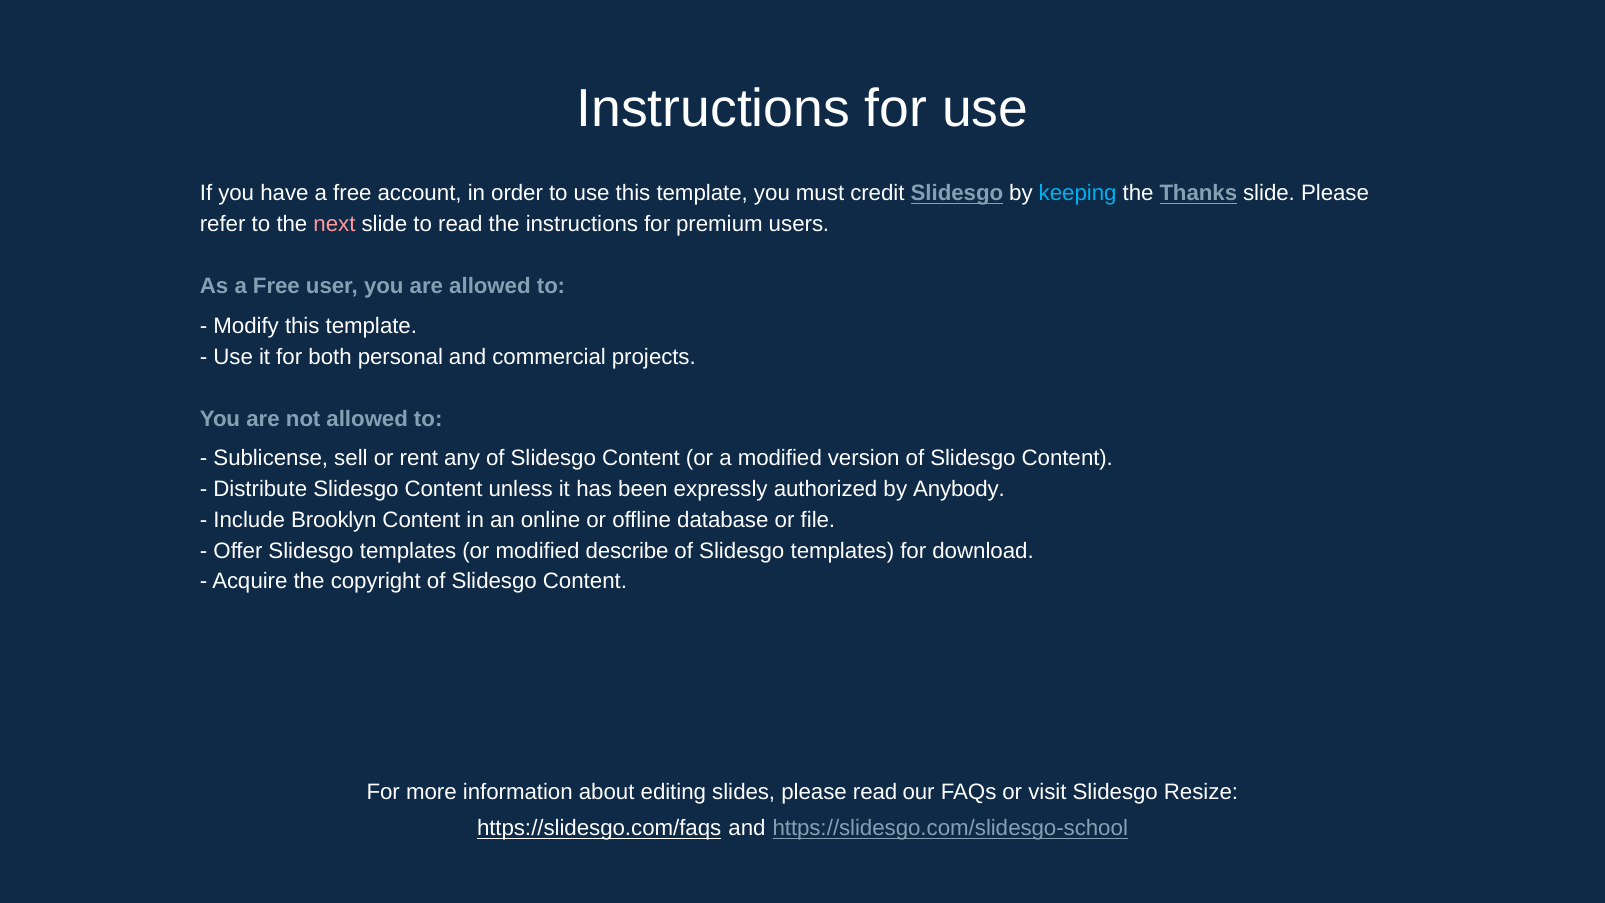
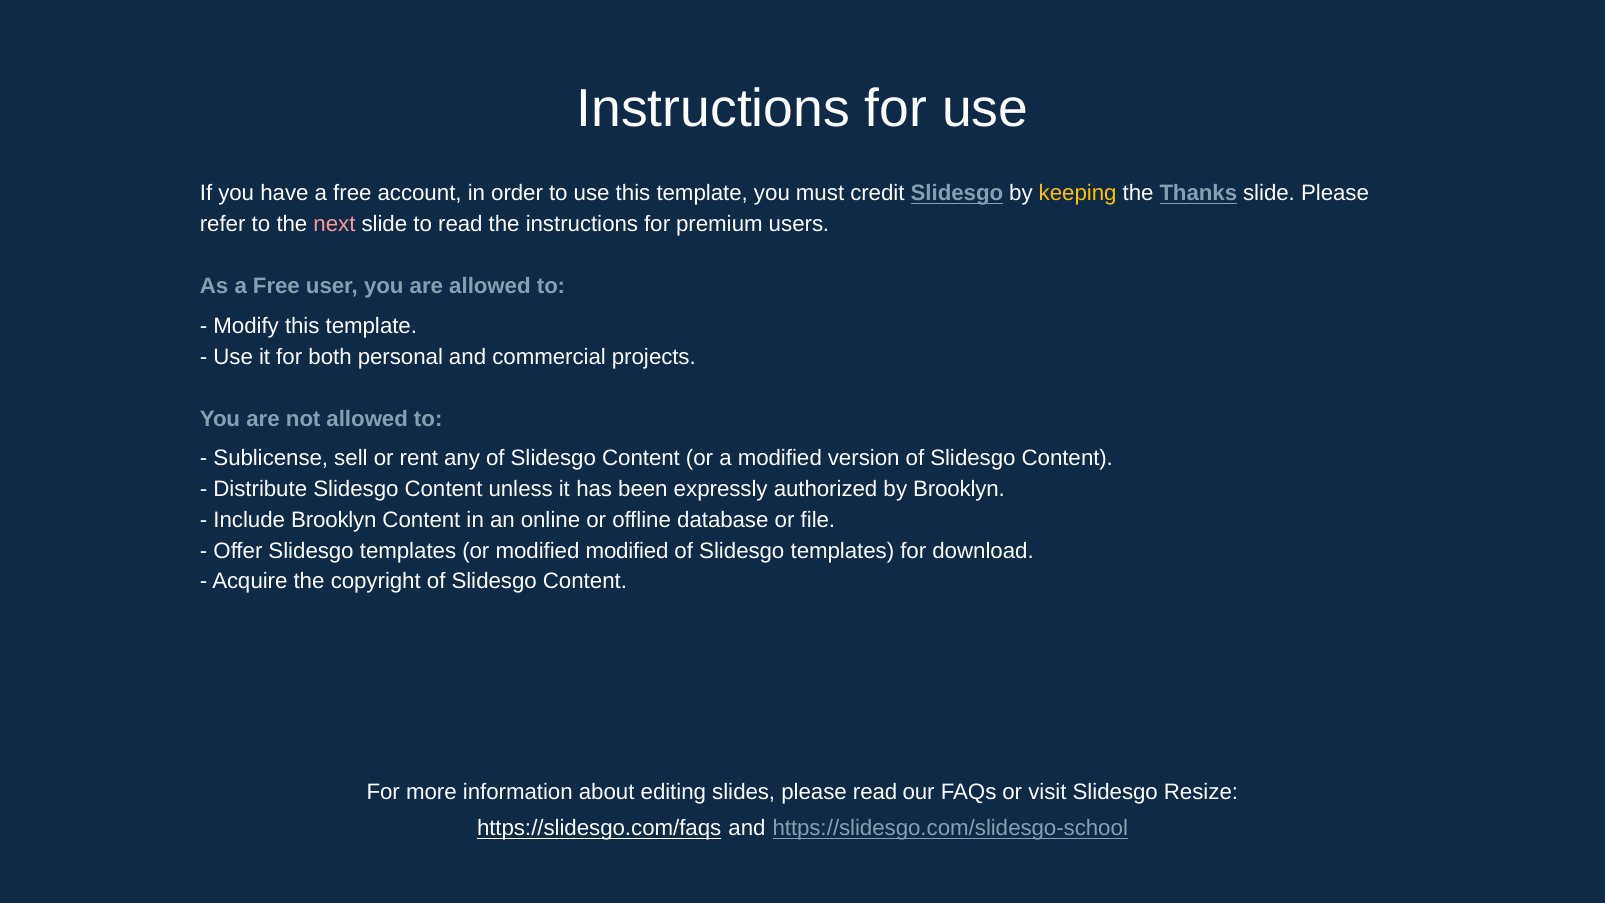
keeping colour: light blue -> yellow (1078, 193)
by Anybody: Anybody -> Brooklyn (959, 489)
modified describe: describe -> modified (627, 551)
